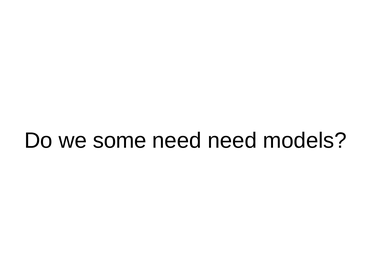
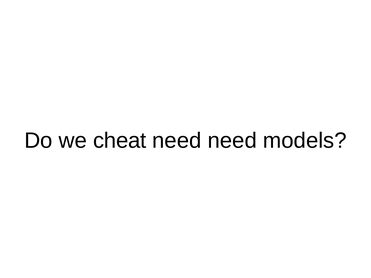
some: some -> cheat (120, 141)
